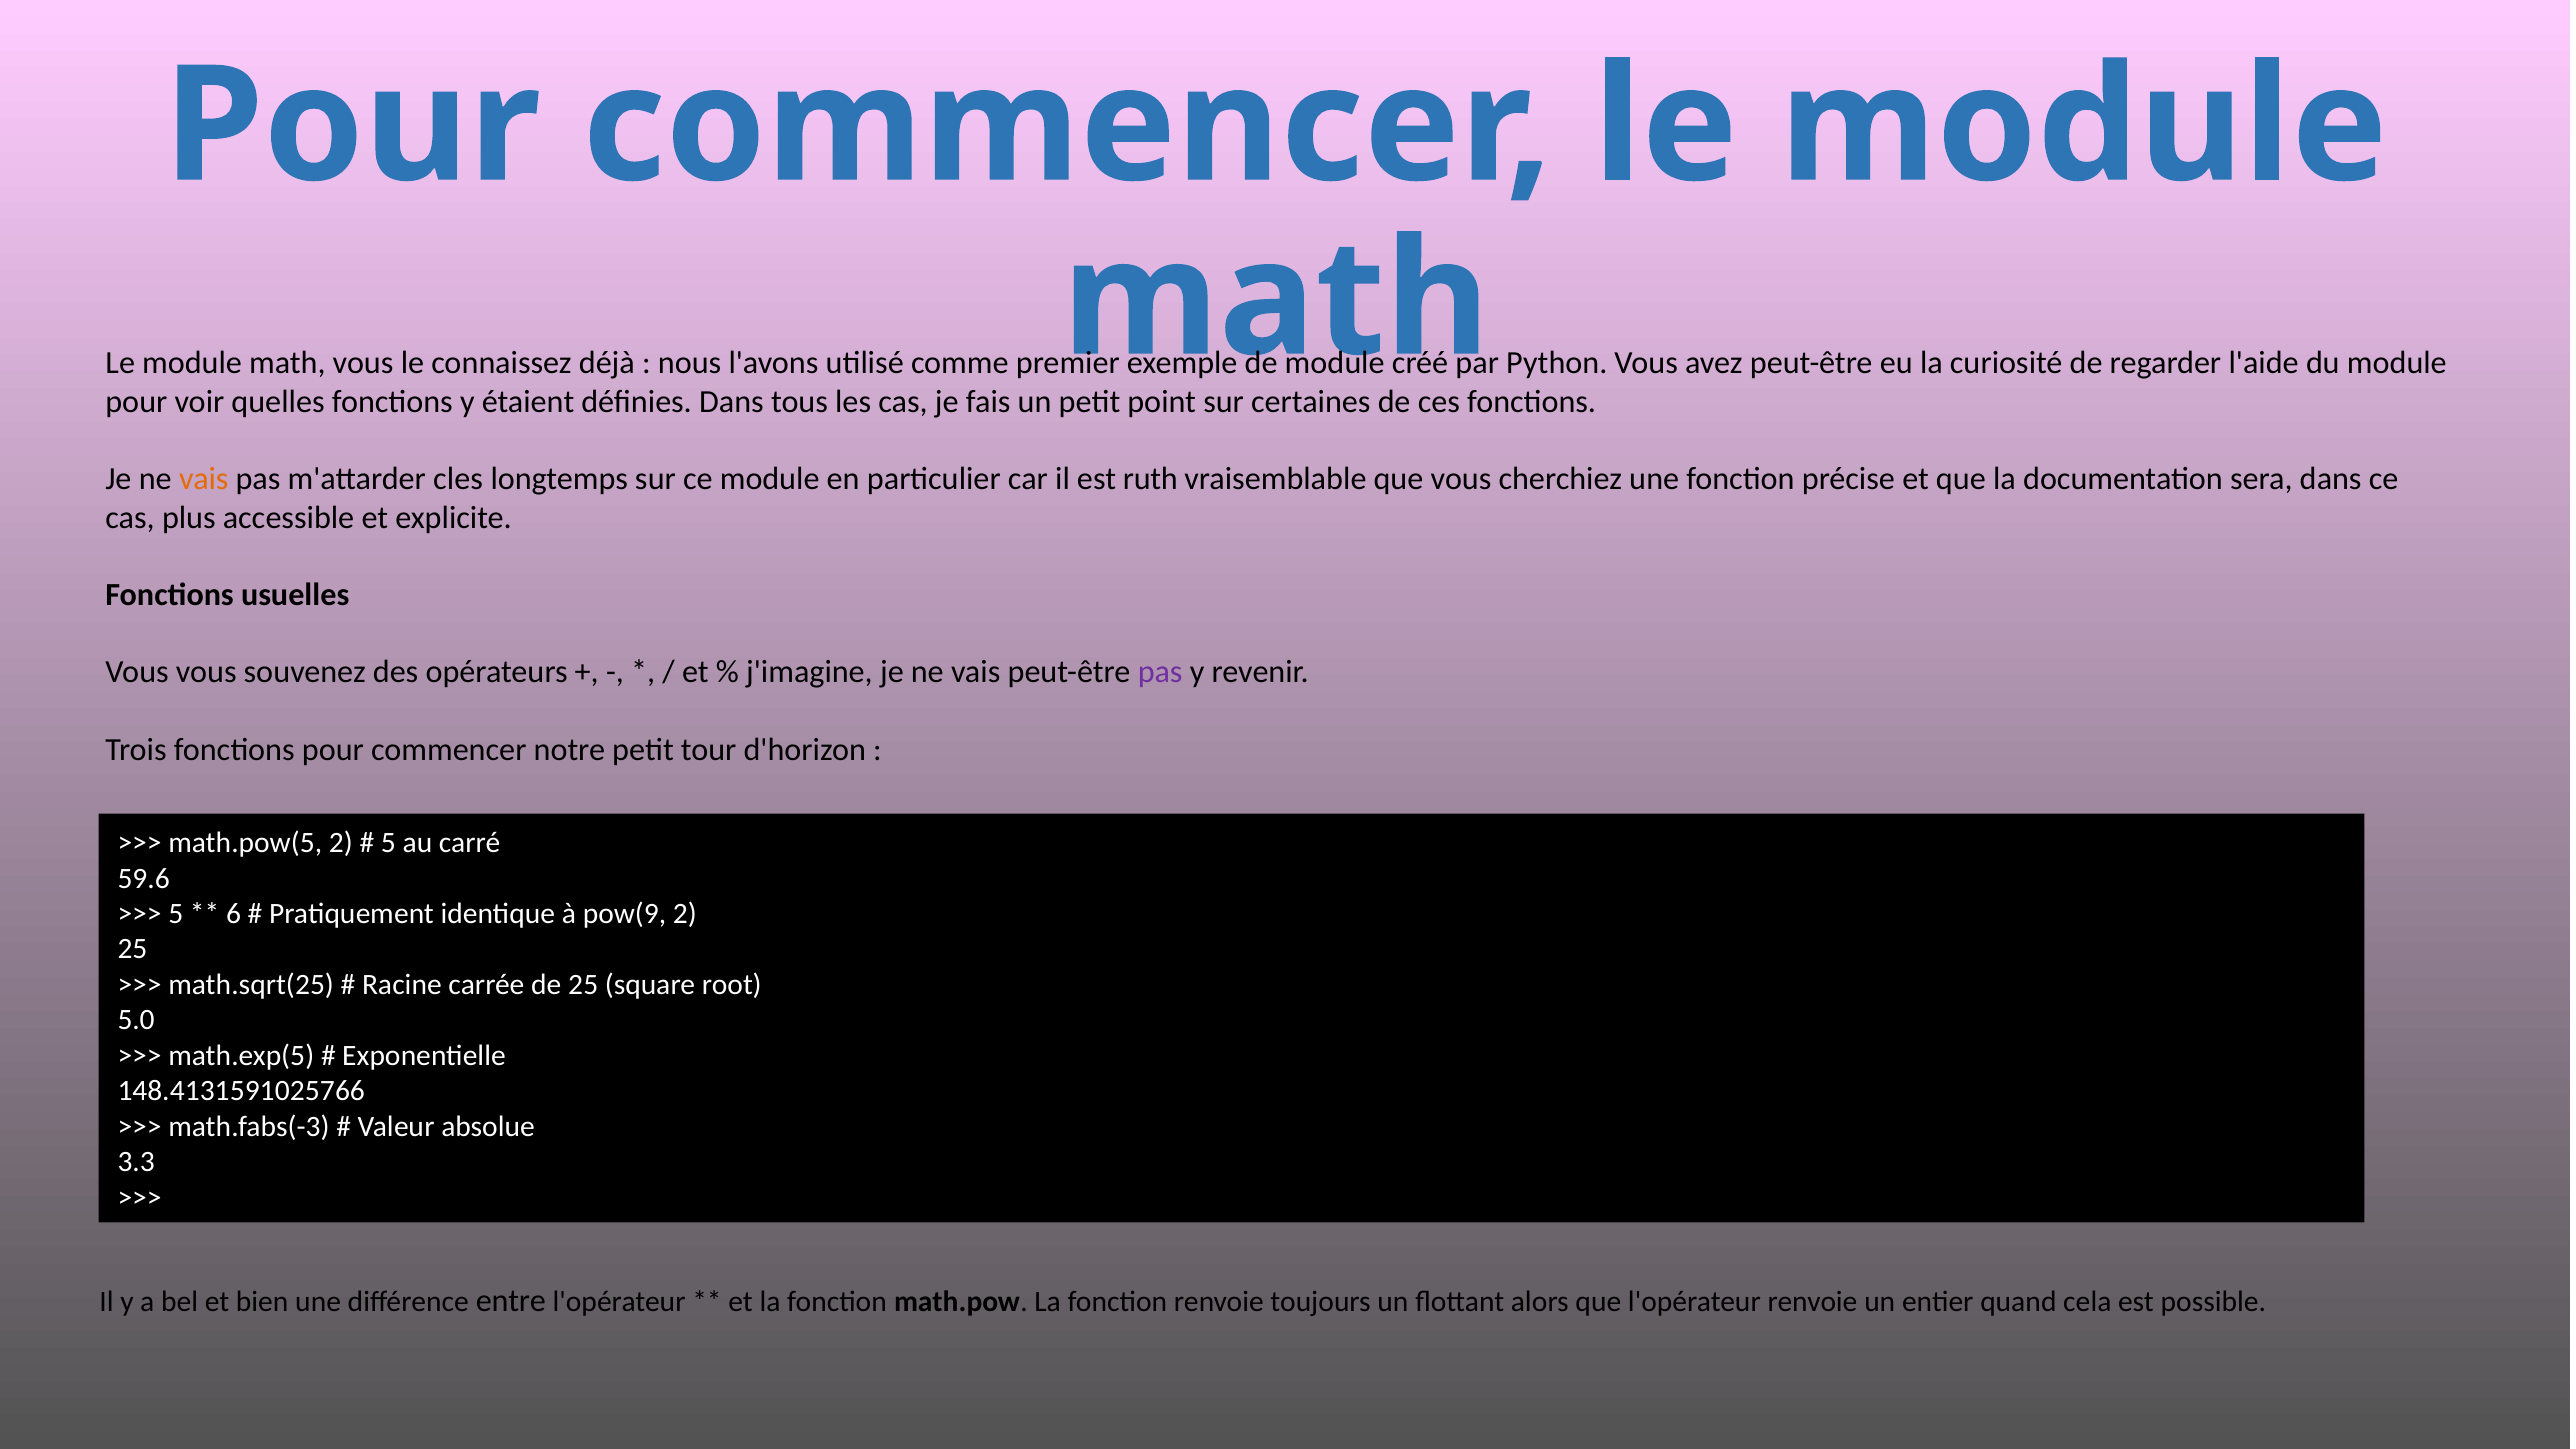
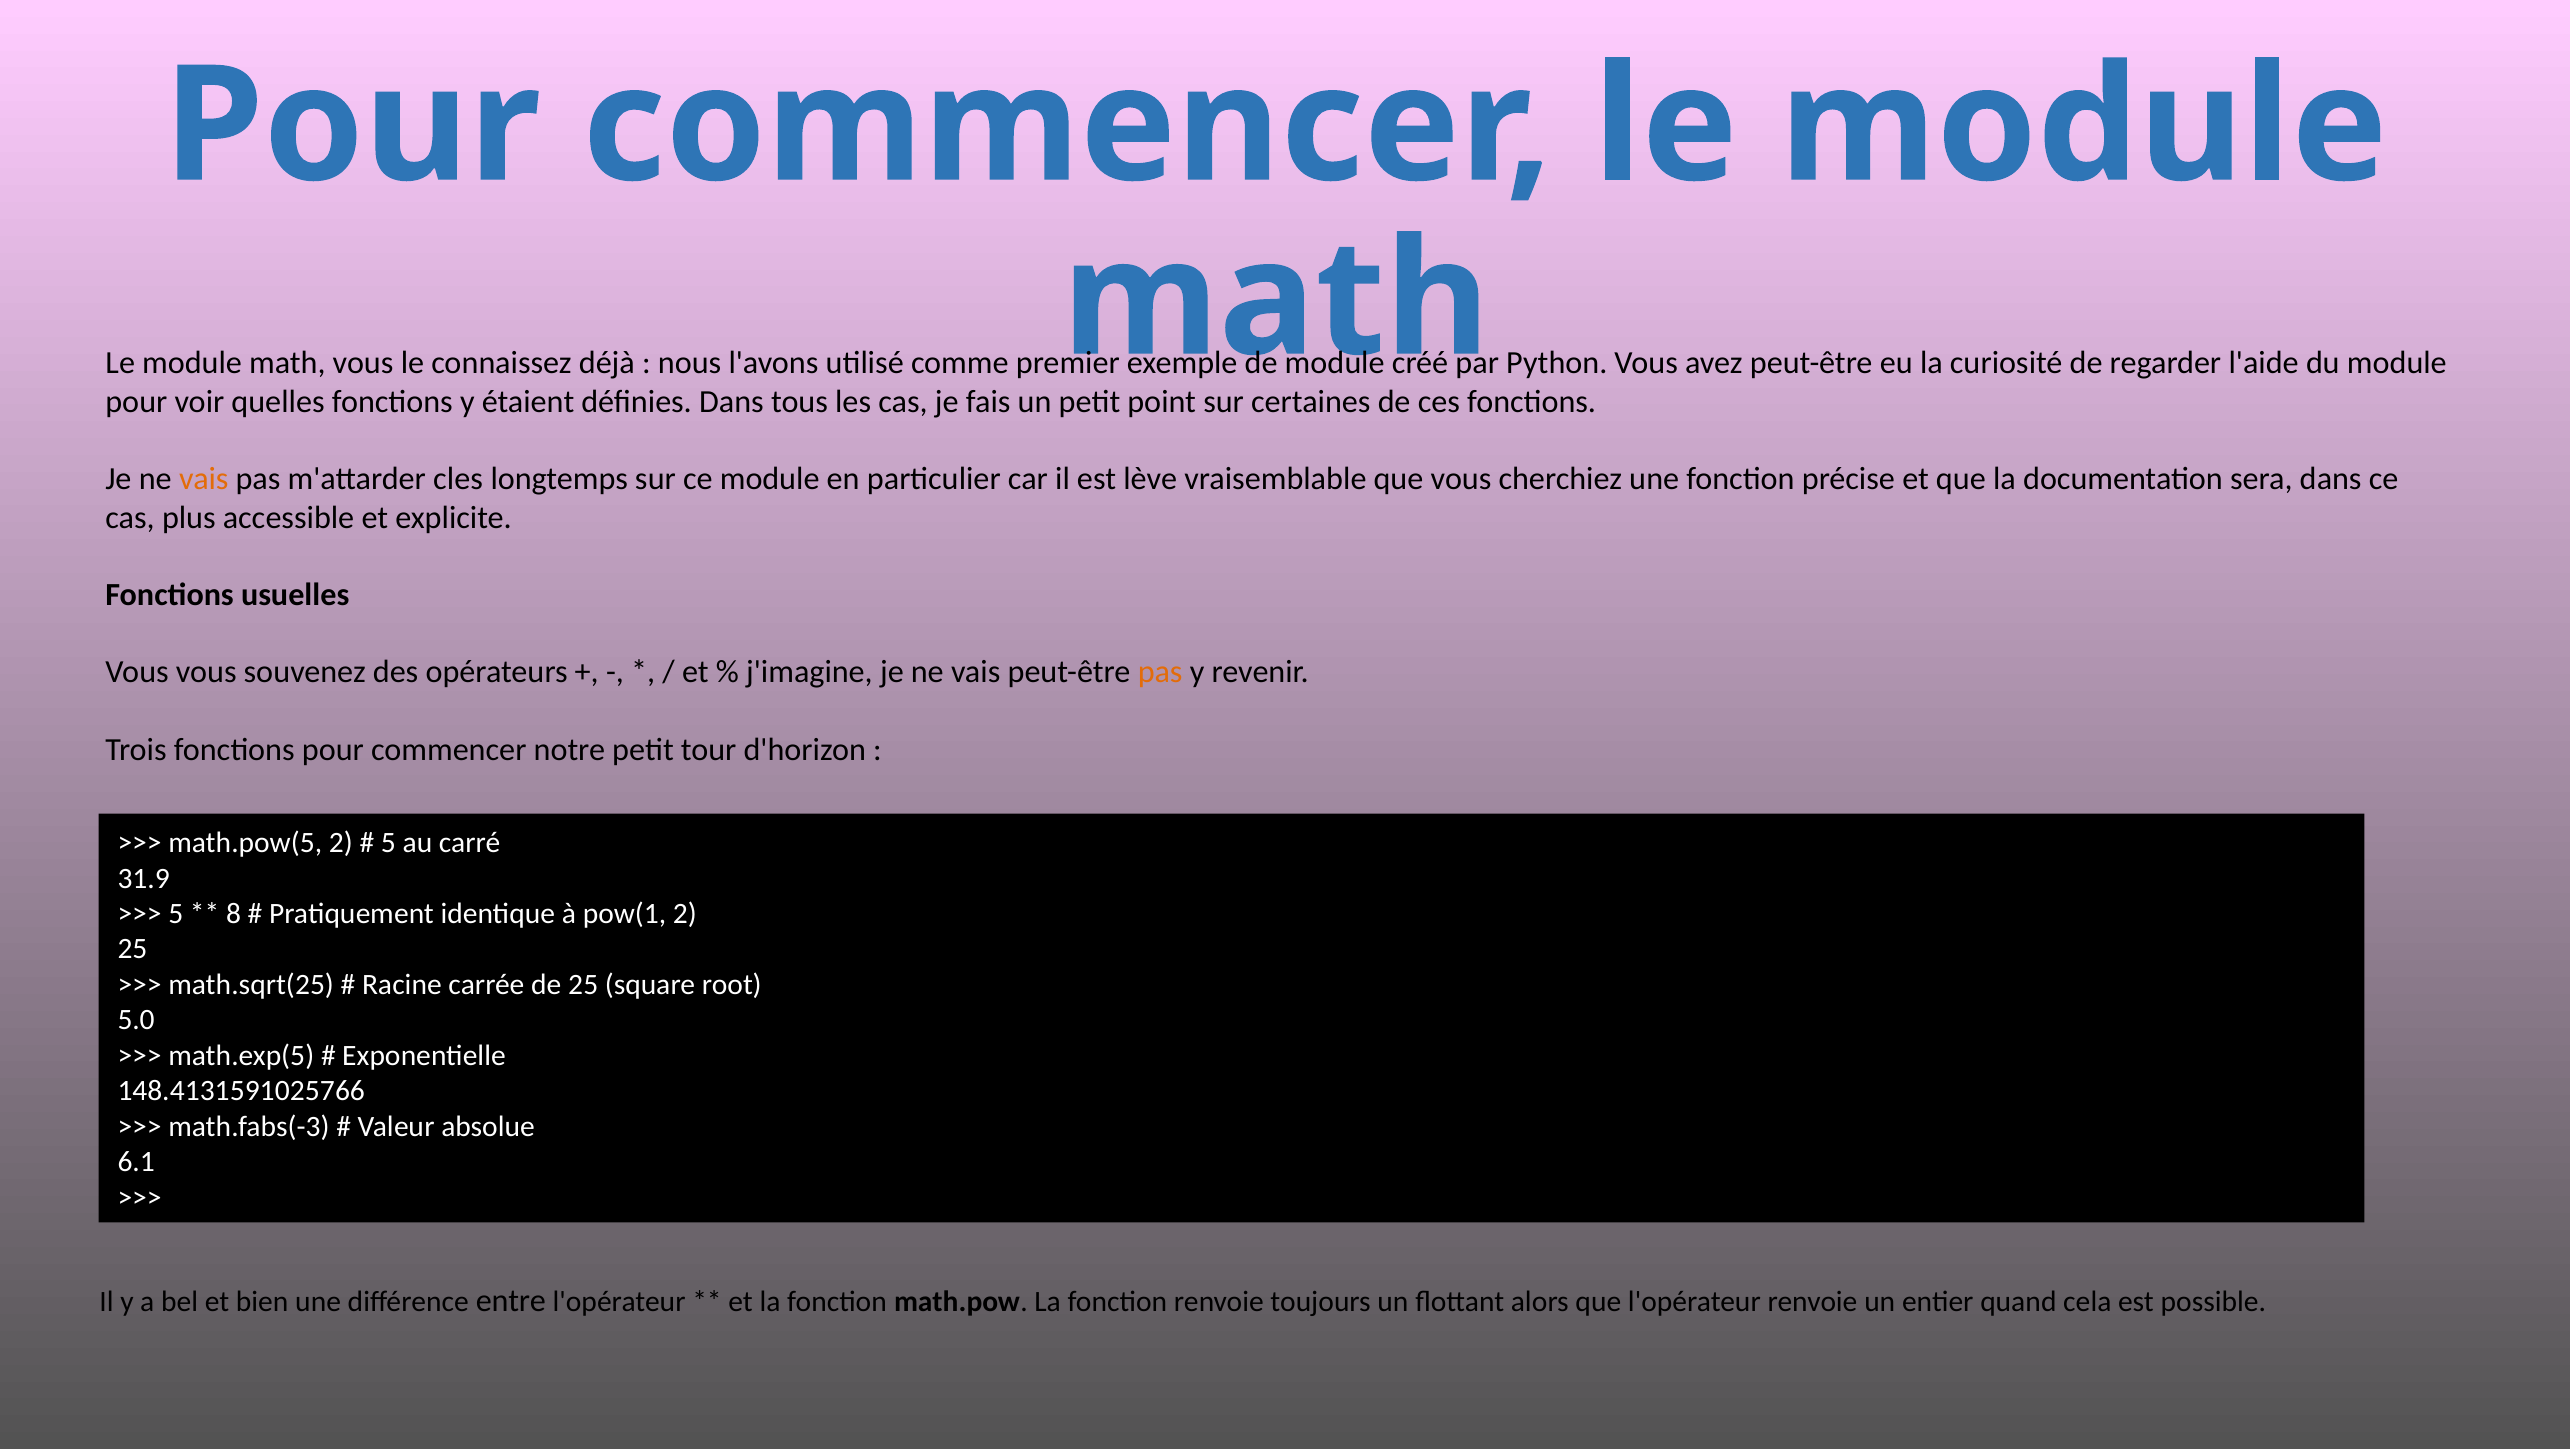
ruth: ruth -> lève (1150, 479)
pas colour: purple -> orange (1160, 672)
59.6: 59.6 -> 31.9 (144, 878)
6: 6 -> 8 (234, 914)
pow(9: pow(9 -> pow(1 (625, 914)
3.3: 3.3 -> 6.1 (136, 1162)
